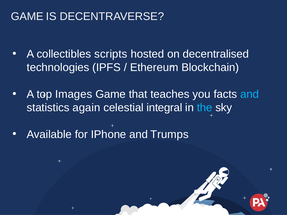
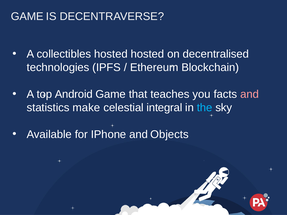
collectibles scripts: scripts -> hosted (111, 54)
Images: Images -> Android (74, 94)
and colour: light blue -> pink (250, 94)
again: again -> make (86, 108)
Trumps: Trumps -> Objects (170, 134)
